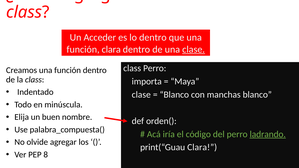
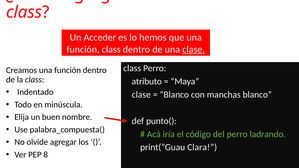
lo dentro: dentro -> hemos (153, 37)
función clara: clara -> class (111, 49)
importa: importa -> atributo (147, 81)
orden(: orden( -> punto( (161, 121)
ladrando underline: present -> none (268, 134)
